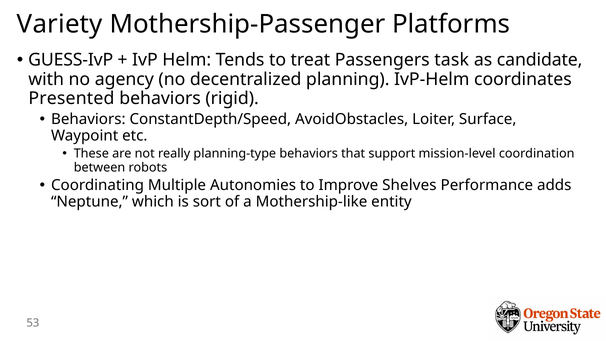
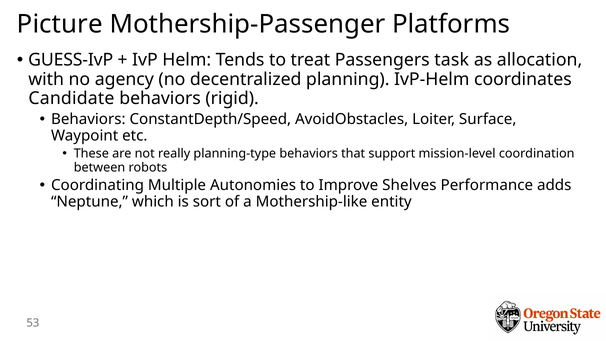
Variety: Variety -> Picture (60, 24)
candidate: candidate -> allocation (540, 60)
Presented: Presented -> Candidate (71, 98)
